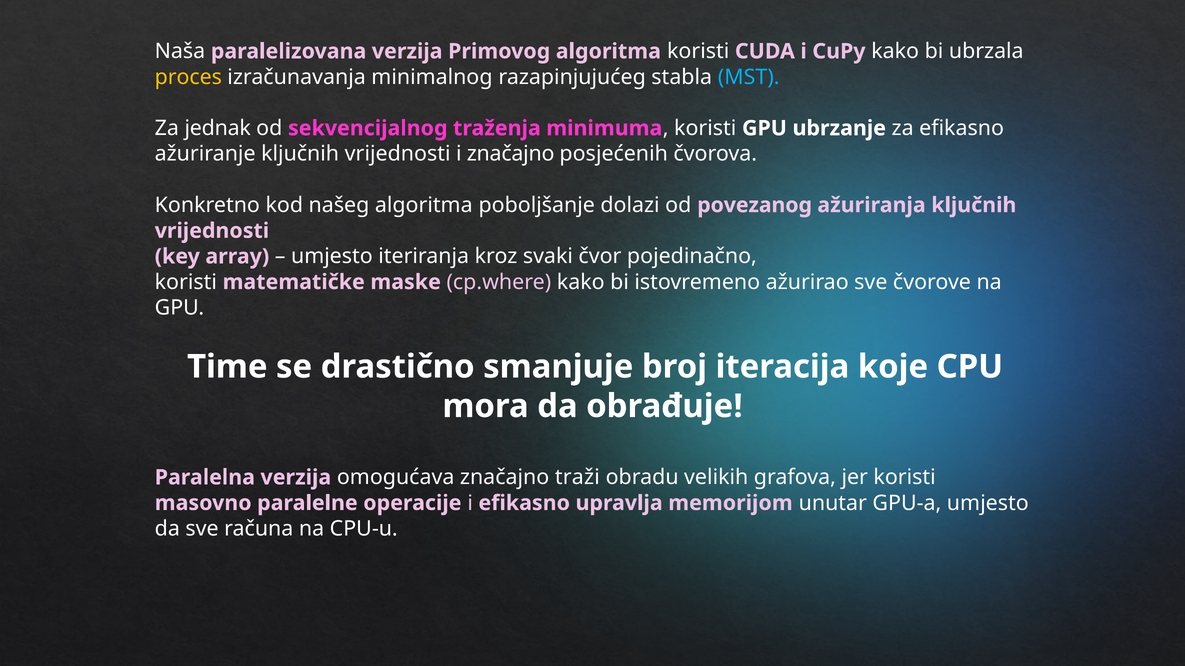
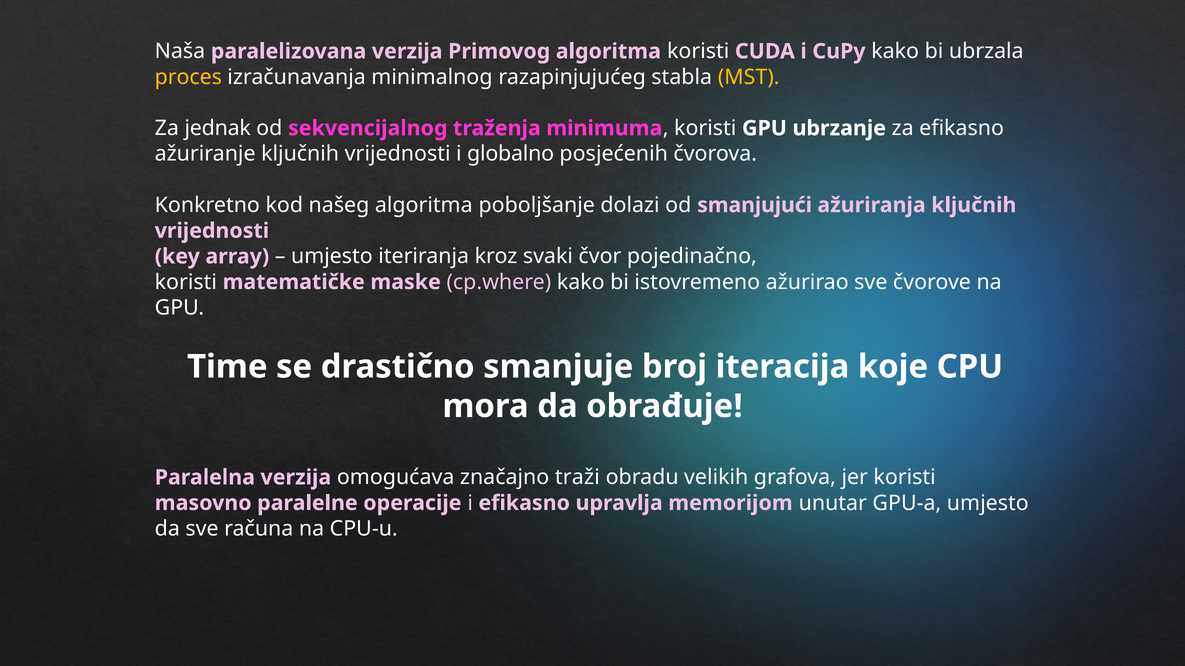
MST colour: light blue -> yellow (749, 77)
i značajno: značajno -> globalno (511, 154)
povezanog: povezanog -> smanjujući (755, 205)
